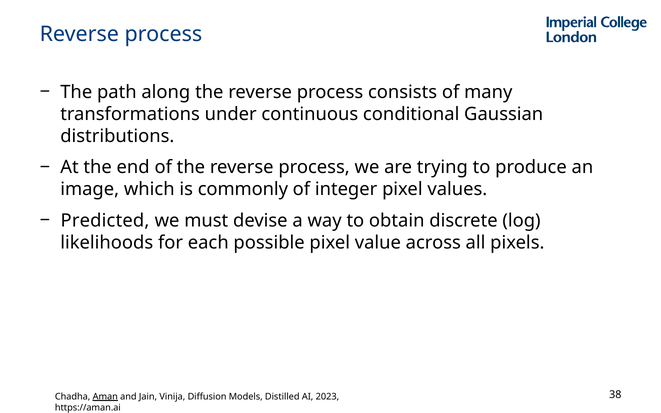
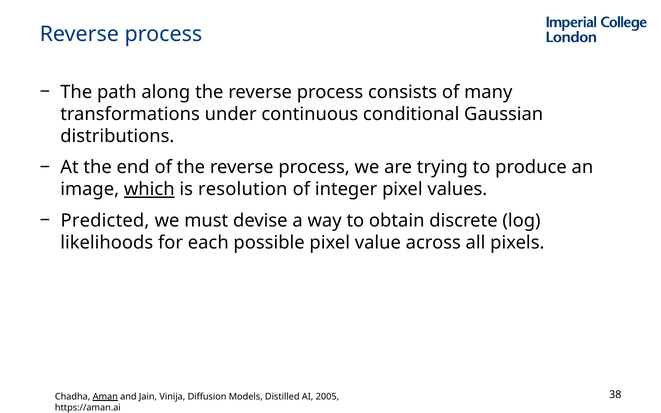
which underline: none -> present (149, 189)
commonly: commonly -> resolution (243, 189)
2023: 2023 -> 2005 (327, 397)
